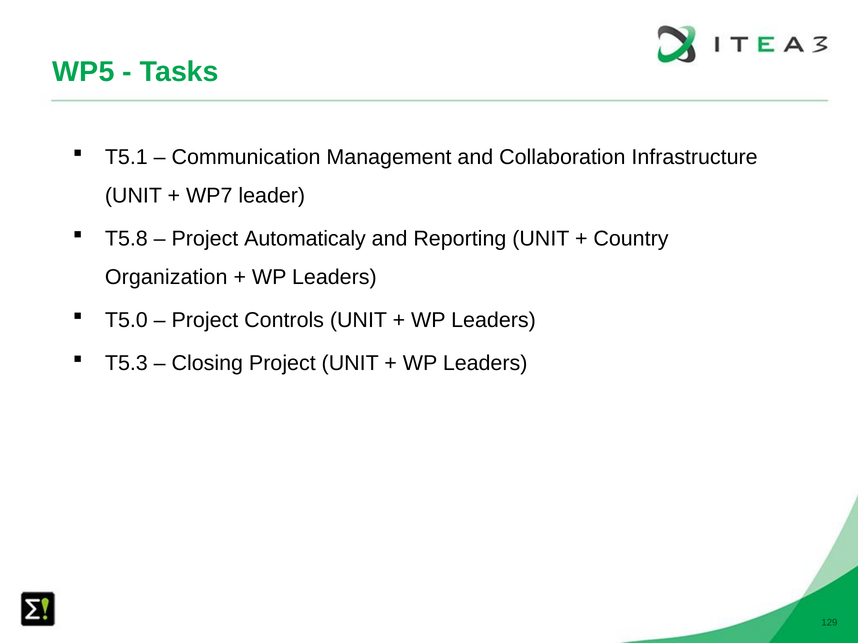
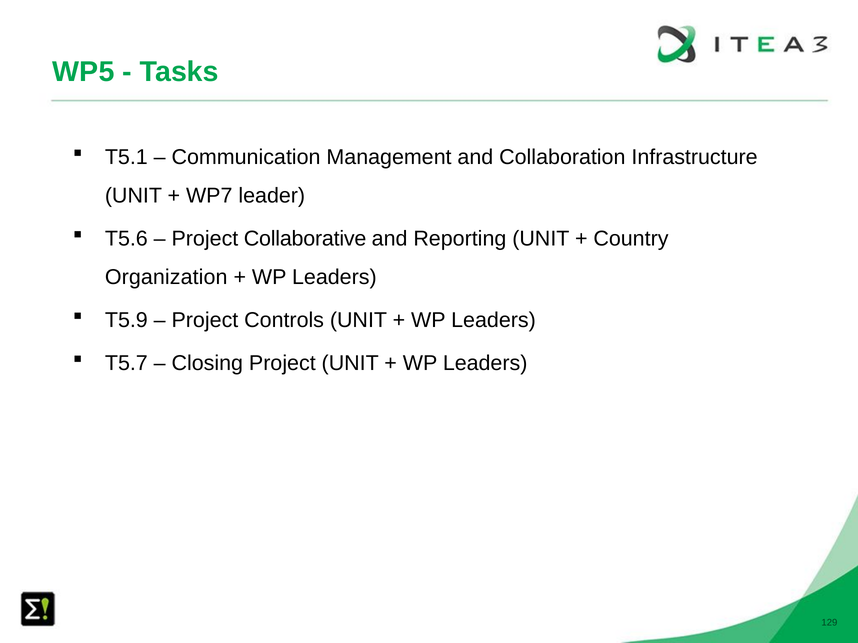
T5.8: T5.8 -> T5.6 (126, 239)
Automaticaly: Automaticaly -> Collaborative (305, 239)
T5.0: T5.0 -> T5.9 (126, 320)
T5.3: T5.3 -> T5.7 (126, 363)
